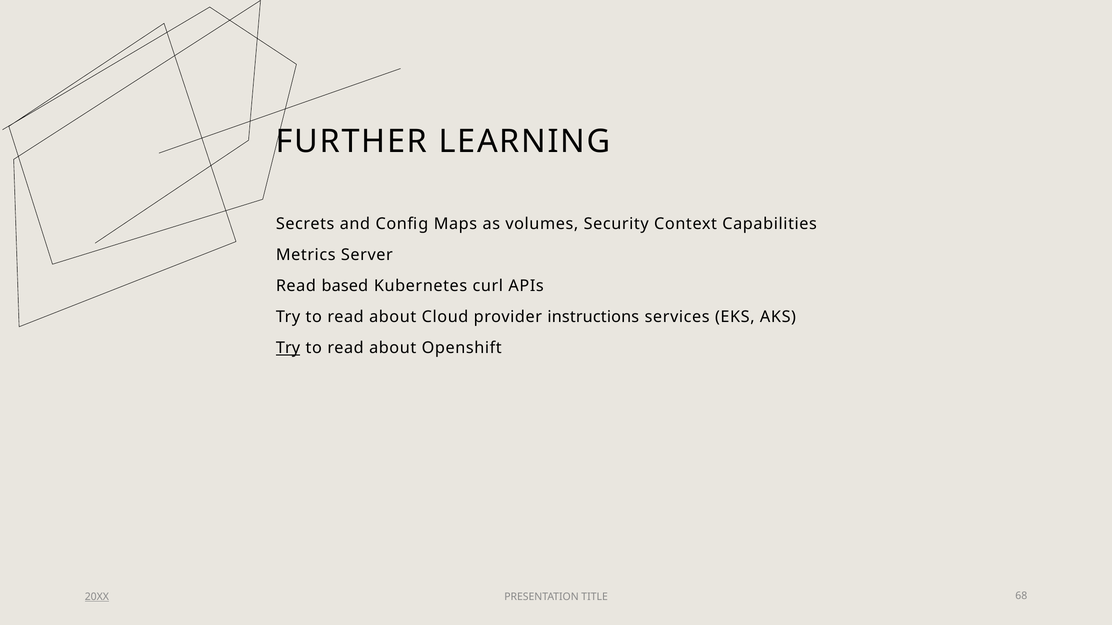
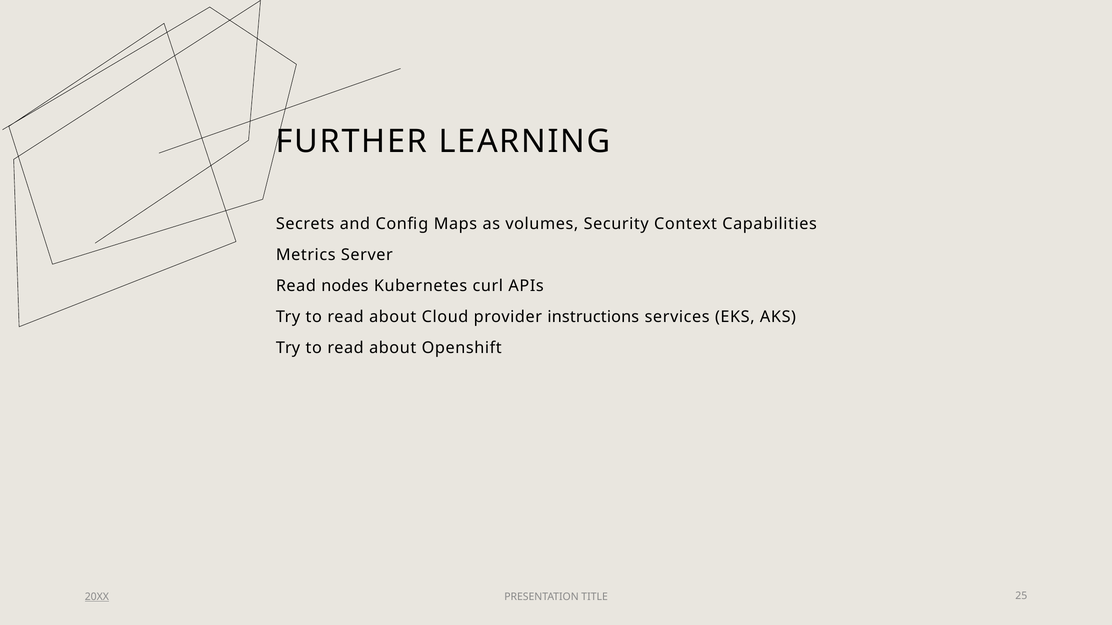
based: based -> nodes (345, 286)
Try underline: present -> none (288, 348)
68: 68 -> 25 (1021, 596)
